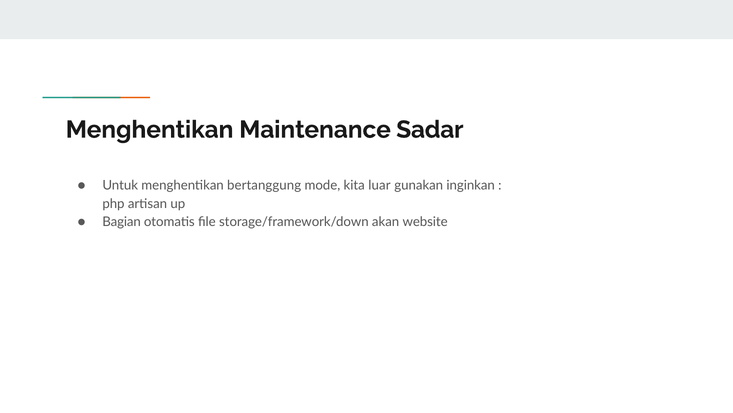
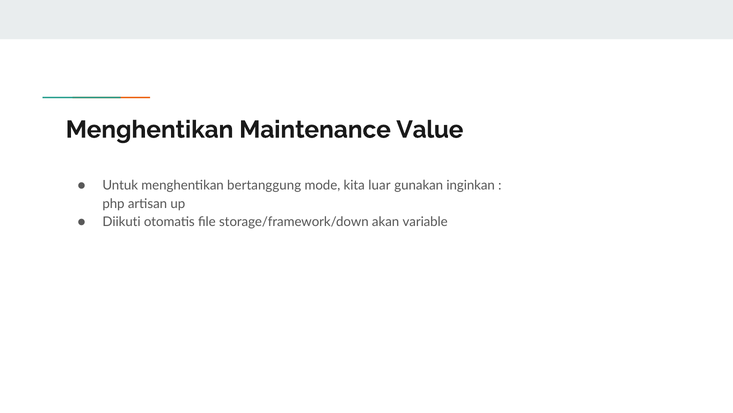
Sadar: Sadar -> Value (430, 129)
Bagian: Bagian -> Diikuti (122, 222)
website: website -> variable (425, 222)
